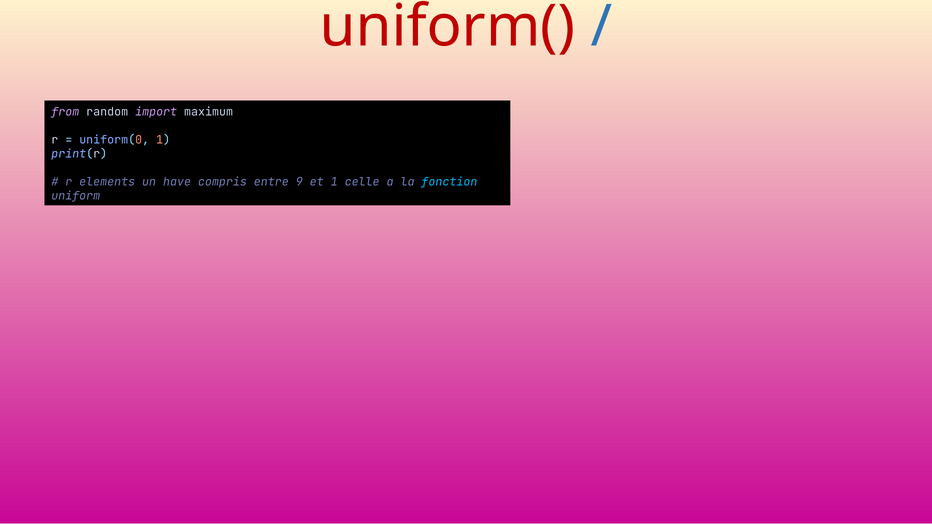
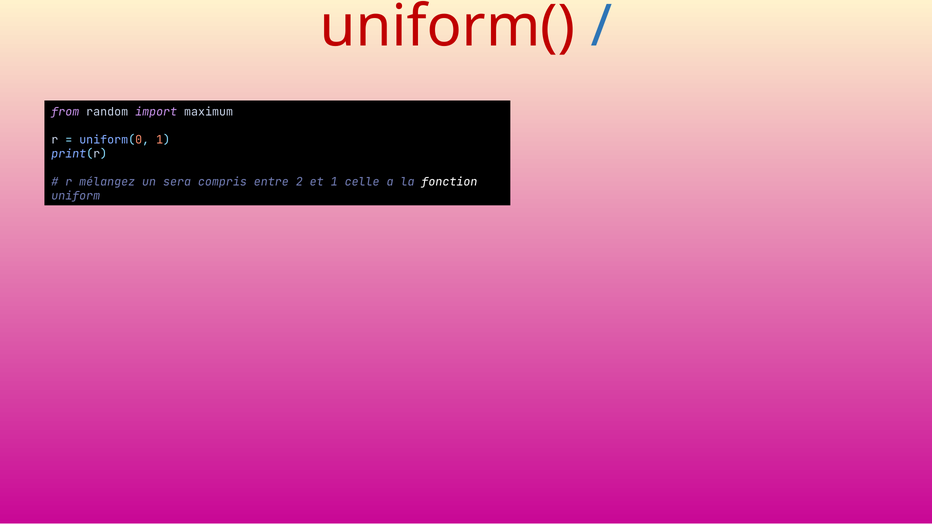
elements: elements -> mélangez (107, 182)
have: have -> sera (177, 182)
9: 9 -> 2 (299, 182)
fonction colour: light blue -> white (449, 182)
